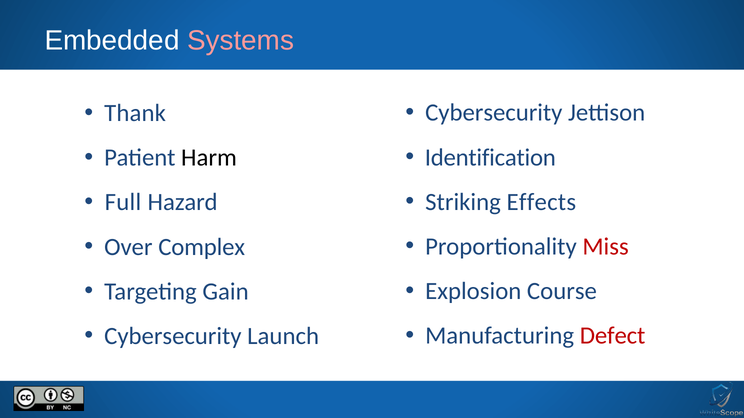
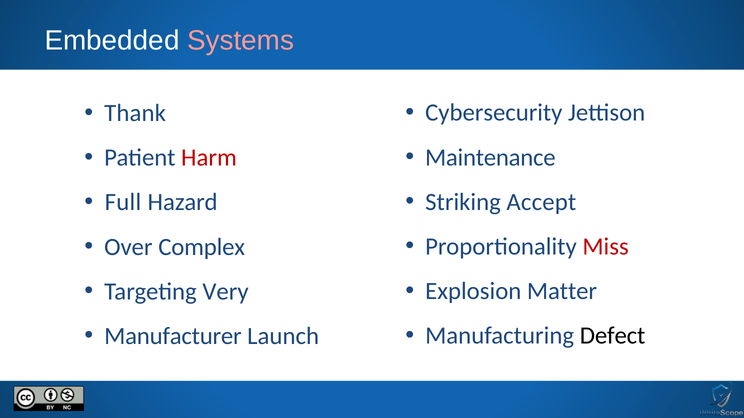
Identification: Identification -> Maintenance (490, 158)
Harm colour: black -> red (209, 158)
Effects: Effects -> Accept (541, 202)
Course: Course -> Matter (562, 292)
Gain: Gain -> Very (226, 292)
Defect colour: red -> black (613, 336)
Cybersecurity: Cybersecurity -> Manufacturer (173, 337)
